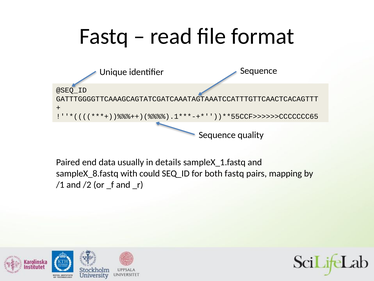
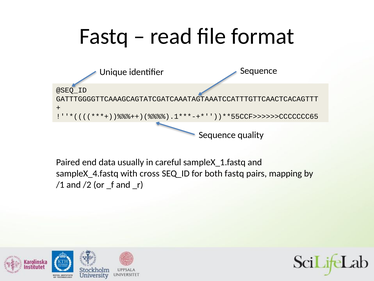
details: details -> careful (168, 162)
sampleX_8.fastq: sampleX_8.fastq -> sampleX_4.fastq (87, 173)
could: could -> cross (150, 173)
